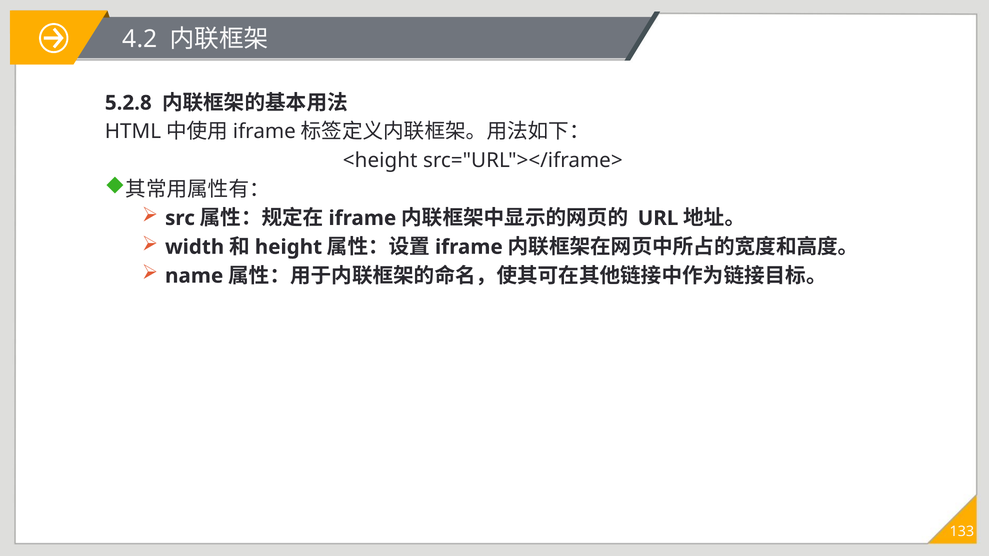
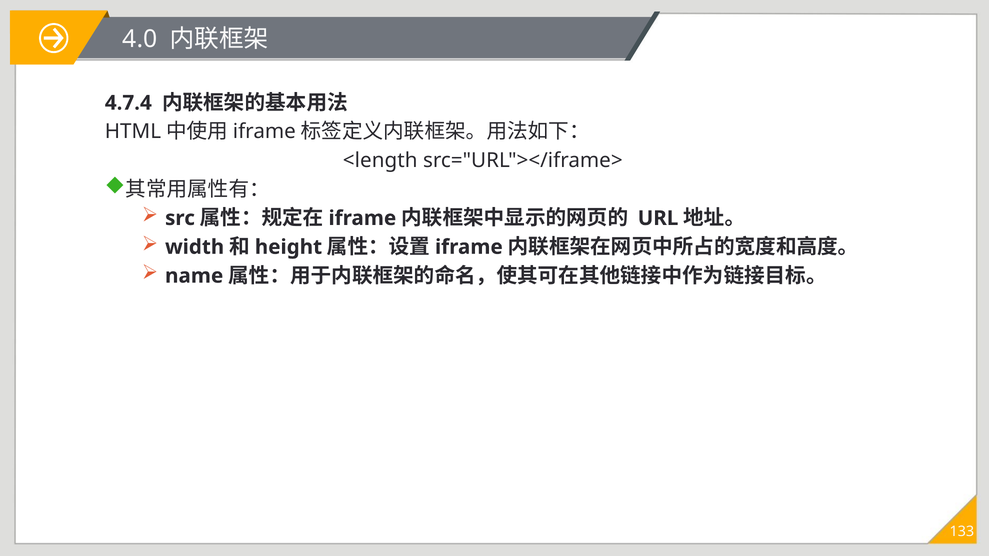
4.2: 4.2 -> 4.0 (140, 39)
5.2.8: 5.2.8 -> 4.7.4 (128, 103)
<height: <height -> <length (380, 161)
